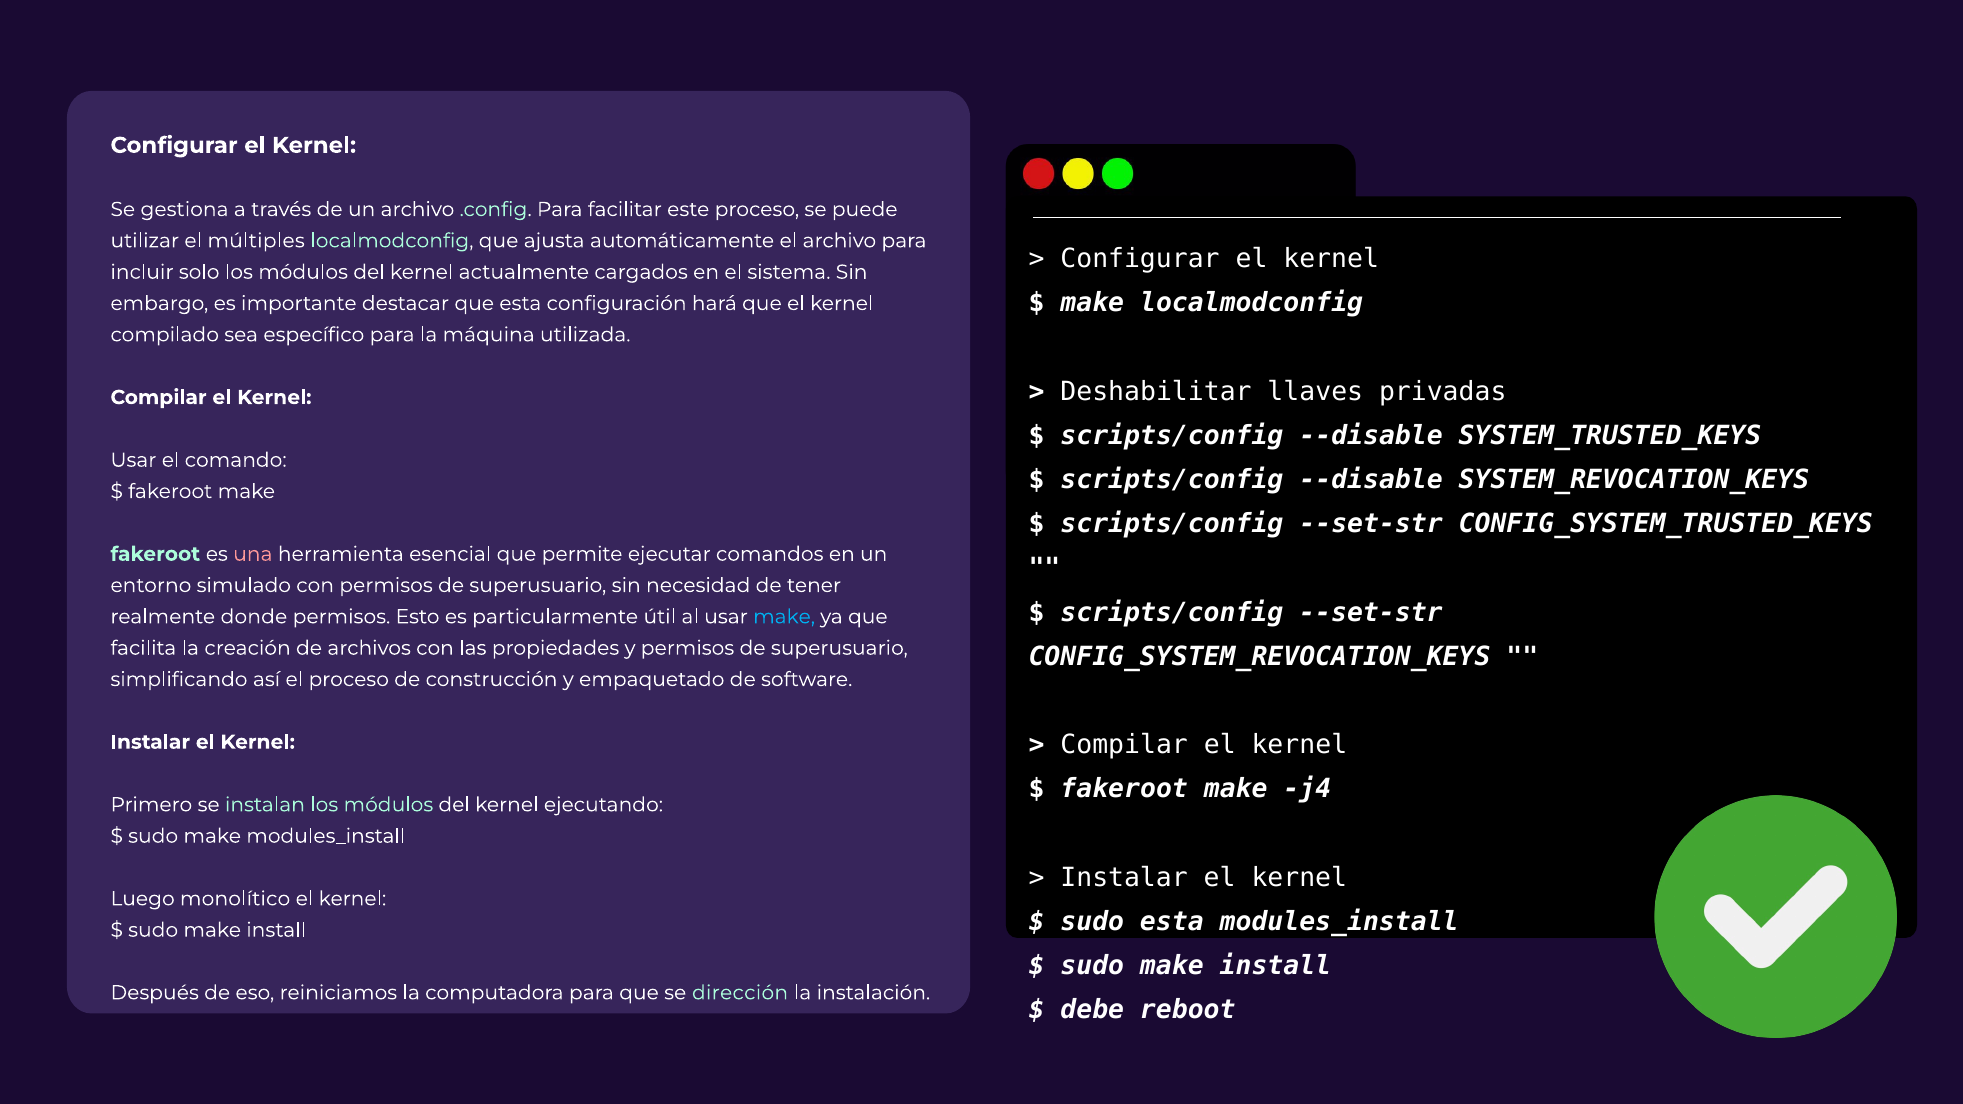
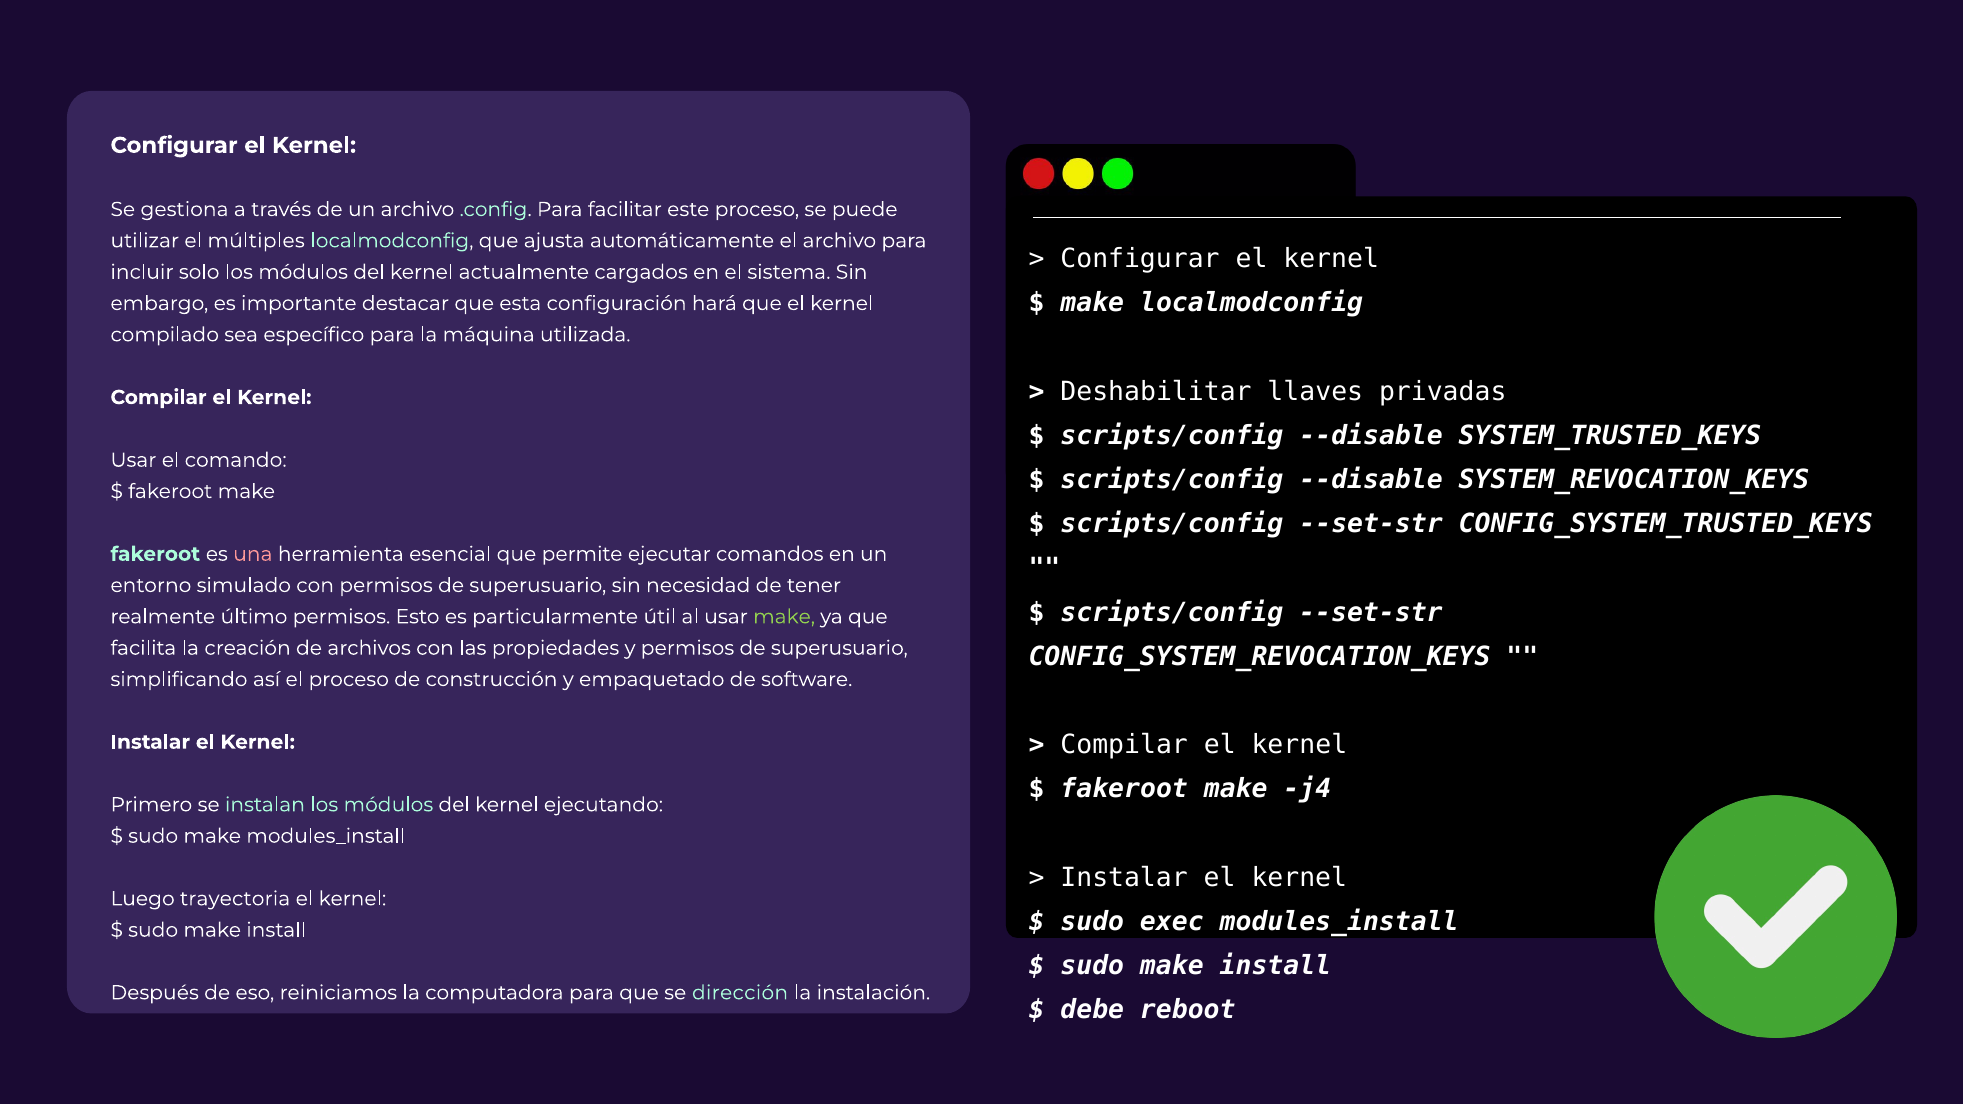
donde: donde -> último (254, 617)
make colour: light blue -> light green (784, 617)
monolítico: monolítico -> trayectoria (235, 899)
sudo esta: esta -> exec (1172, 922)
